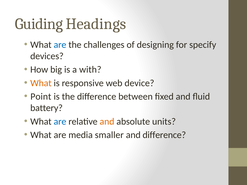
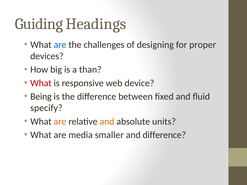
specify: specify -> proper (203, 45)
with: with -> than (90, 70)
What colour: orange -> red (41, 83)
Point: Point -> Being (41, 97)
battery: battery -> specify (46, 108)
are colour: blue -> orange (60, 122)
